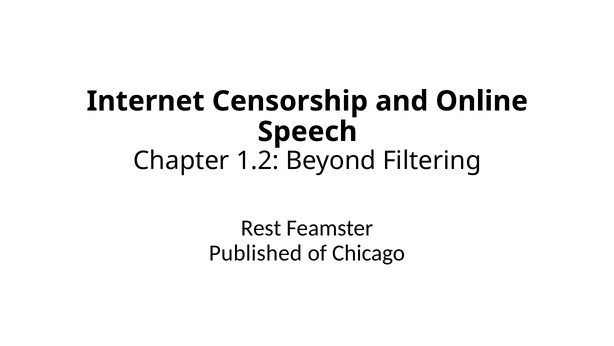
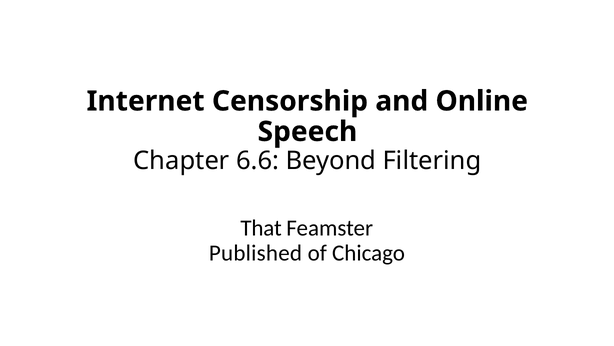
1.2: 1.2 -> 6.6 (258, 160)
Rest: Rest -> That (261, 228)
